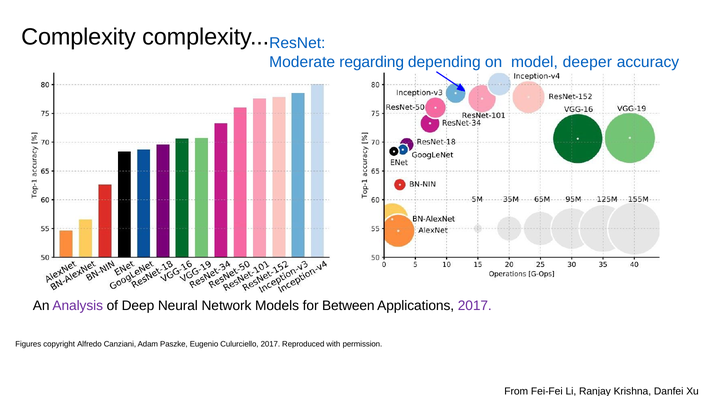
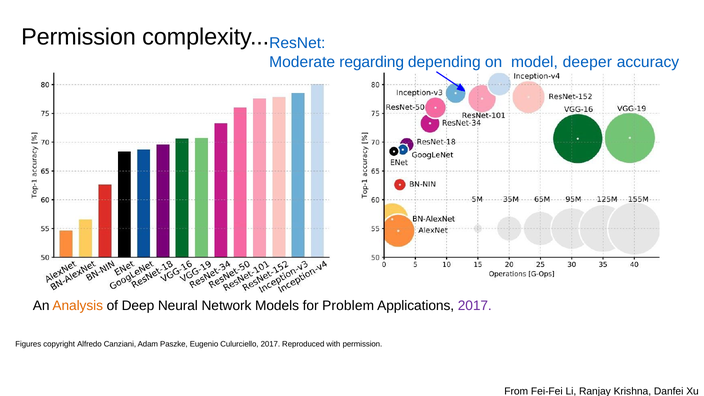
Complexity: Complexity -> Permission (79, 37)
Analysis colour: purple -> orange (78, 306)
Between: Between -> Problem (348, 306)
